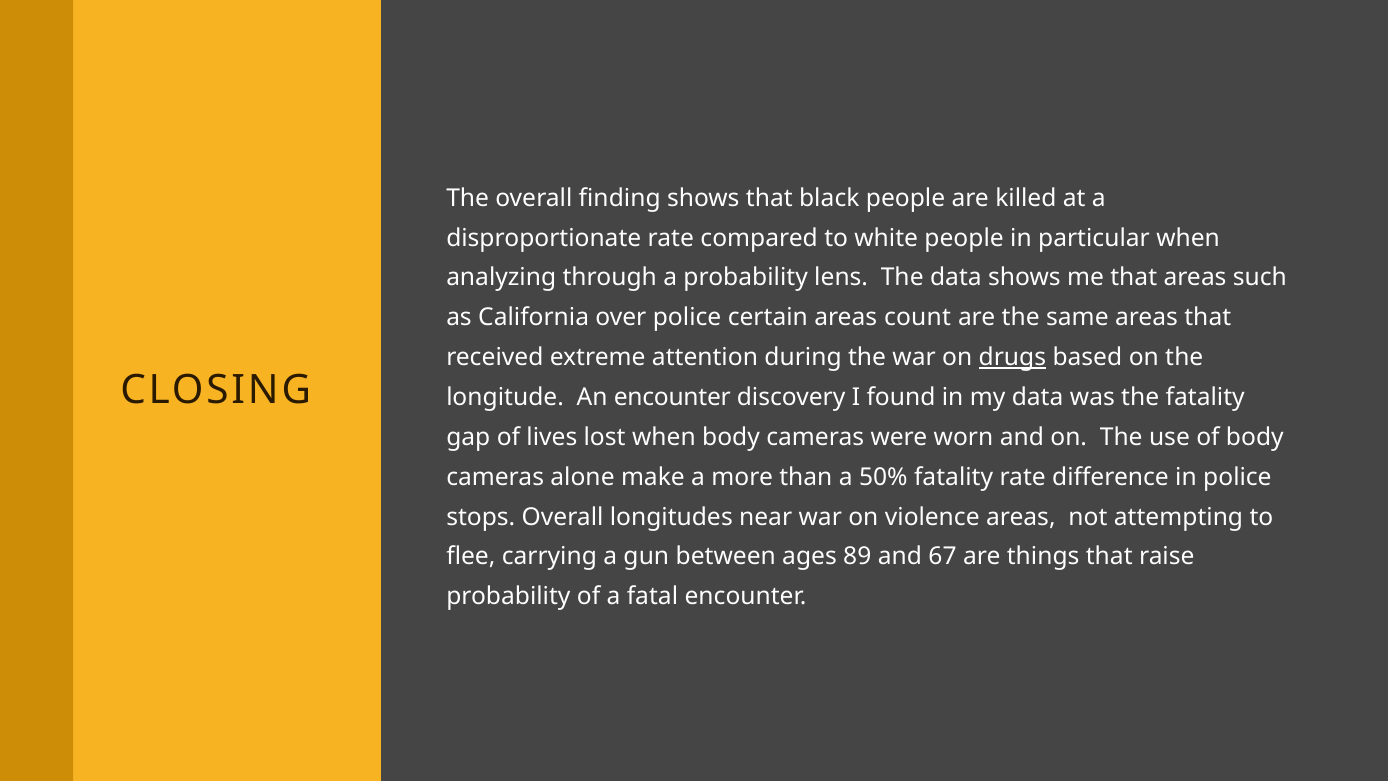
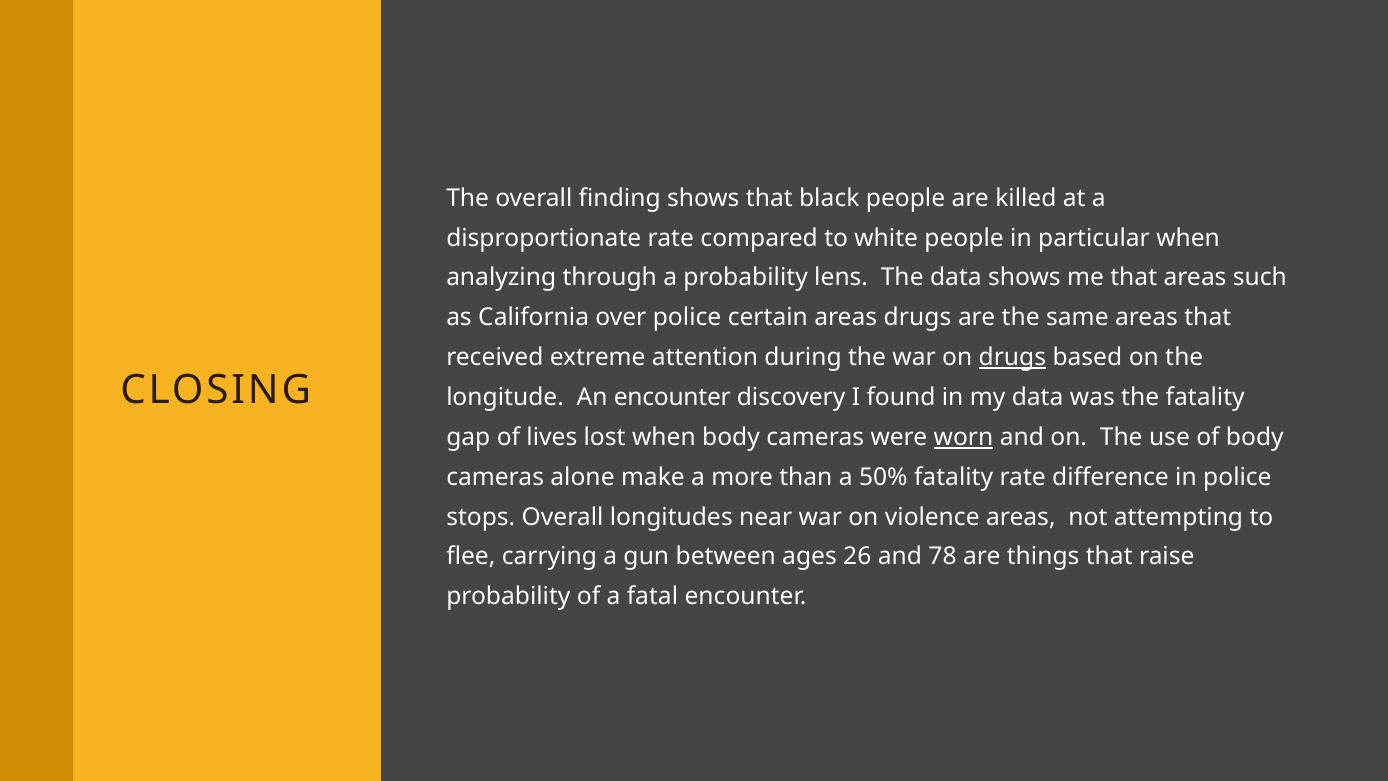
areas count: count -> drugs (918, 318)
worn underline: none -> present (964, 437)
89: 89 -> 26 (857, 557)
67: 67 -> 78 (942, 557)
